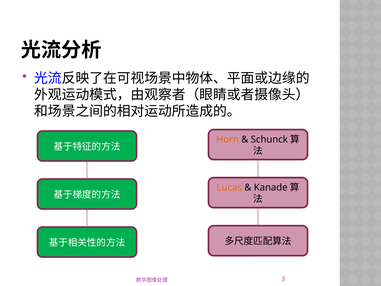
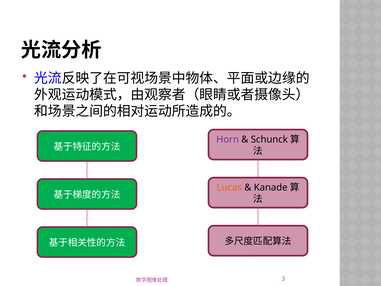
Horn colour: orange -> purple (228, 139)
